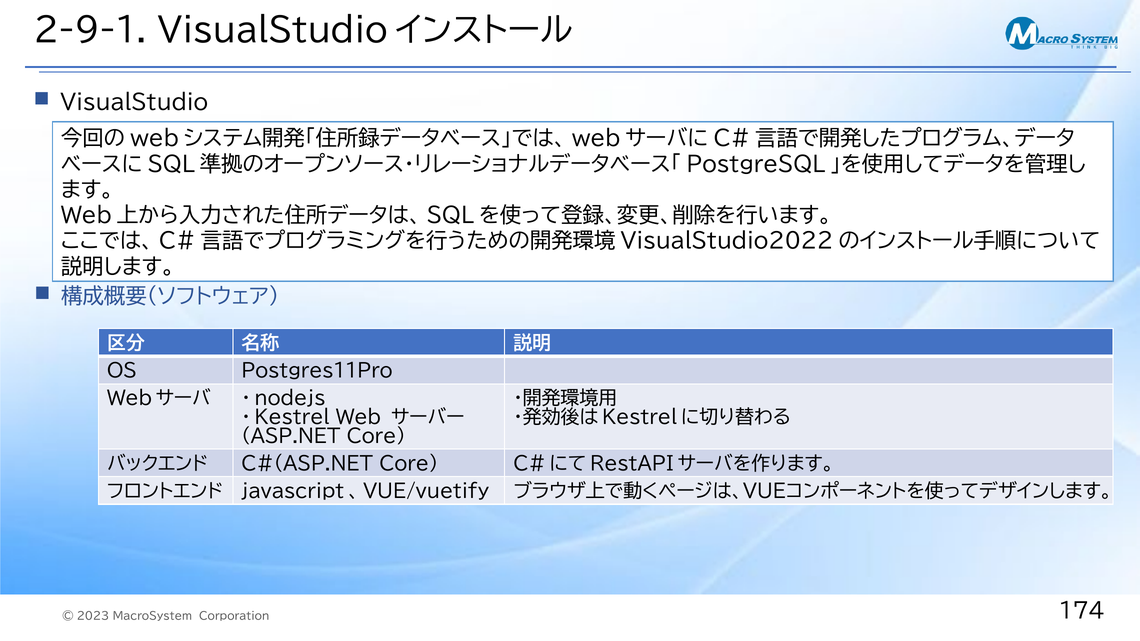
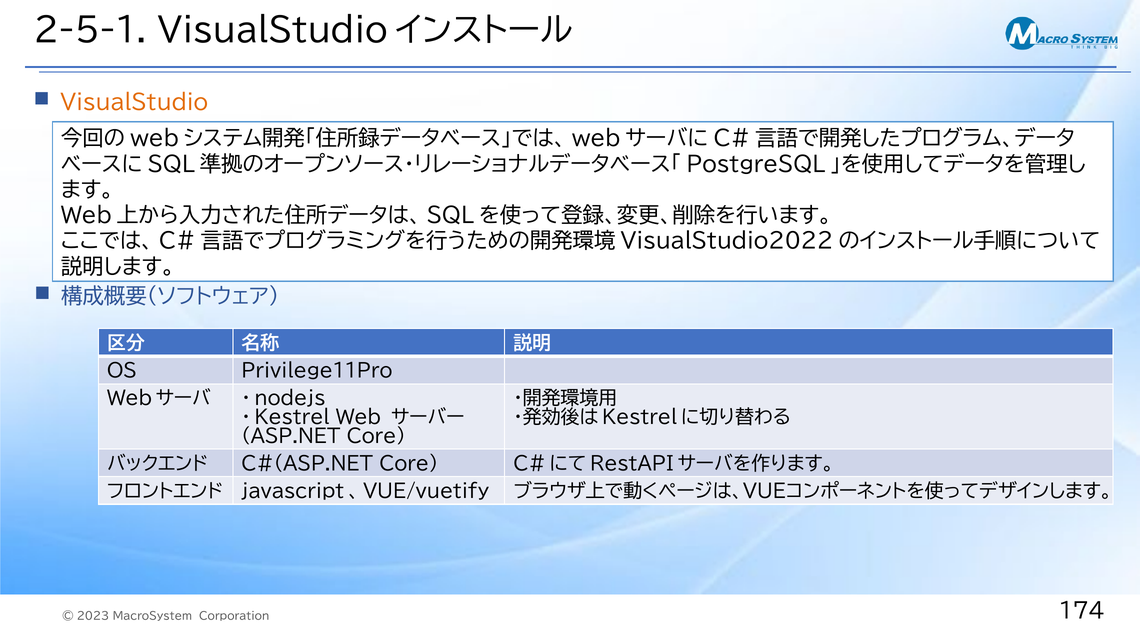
2-9-1: 2-9-1 -> 2-5-1 (90, 31)
VisualStudio colour: black -> orange (134, 103)
Postgres11Pro: Postgres11Pro -> Privilege11Pro (317, 371)
